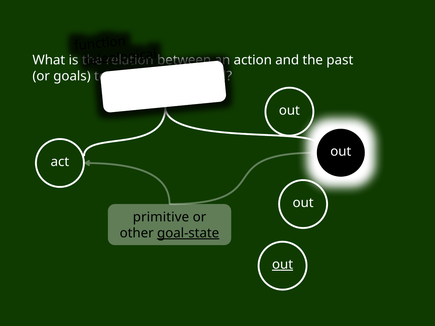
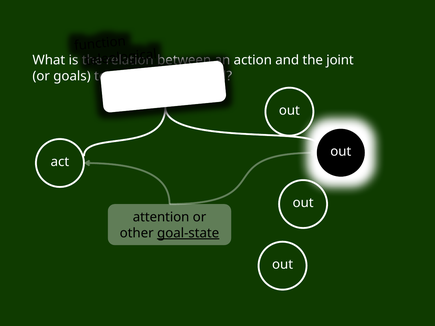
past: past -> joint (340, 60)
primitive: primitive -> attention (161, 217)
out underline: present -> none (283, 265)
